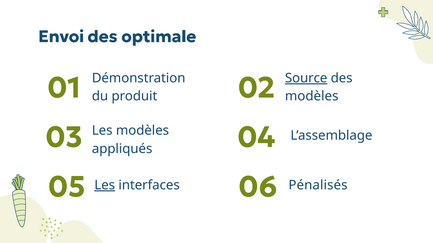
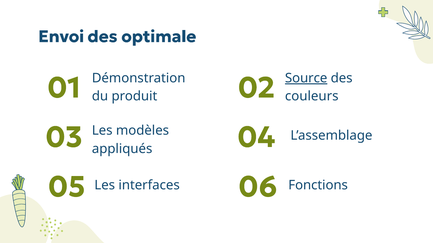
modèles: modèles -> couleurs (312, 96)
Les underline: present -> none (105, 186)
Pénalisés: Pénalisés -> Fonctions (318, 186)
